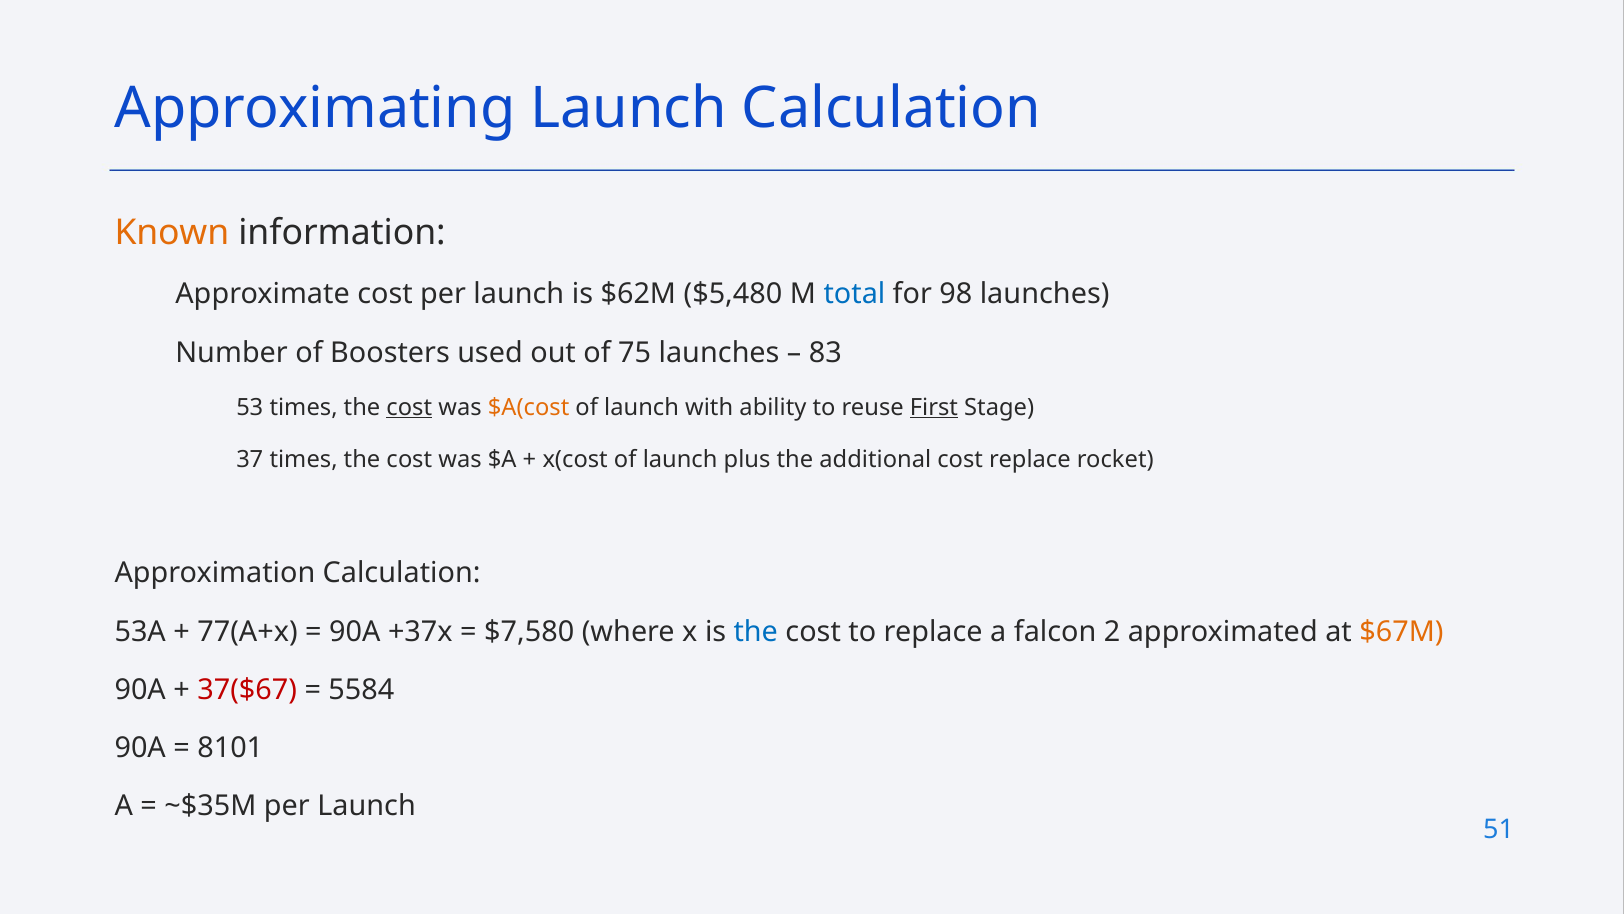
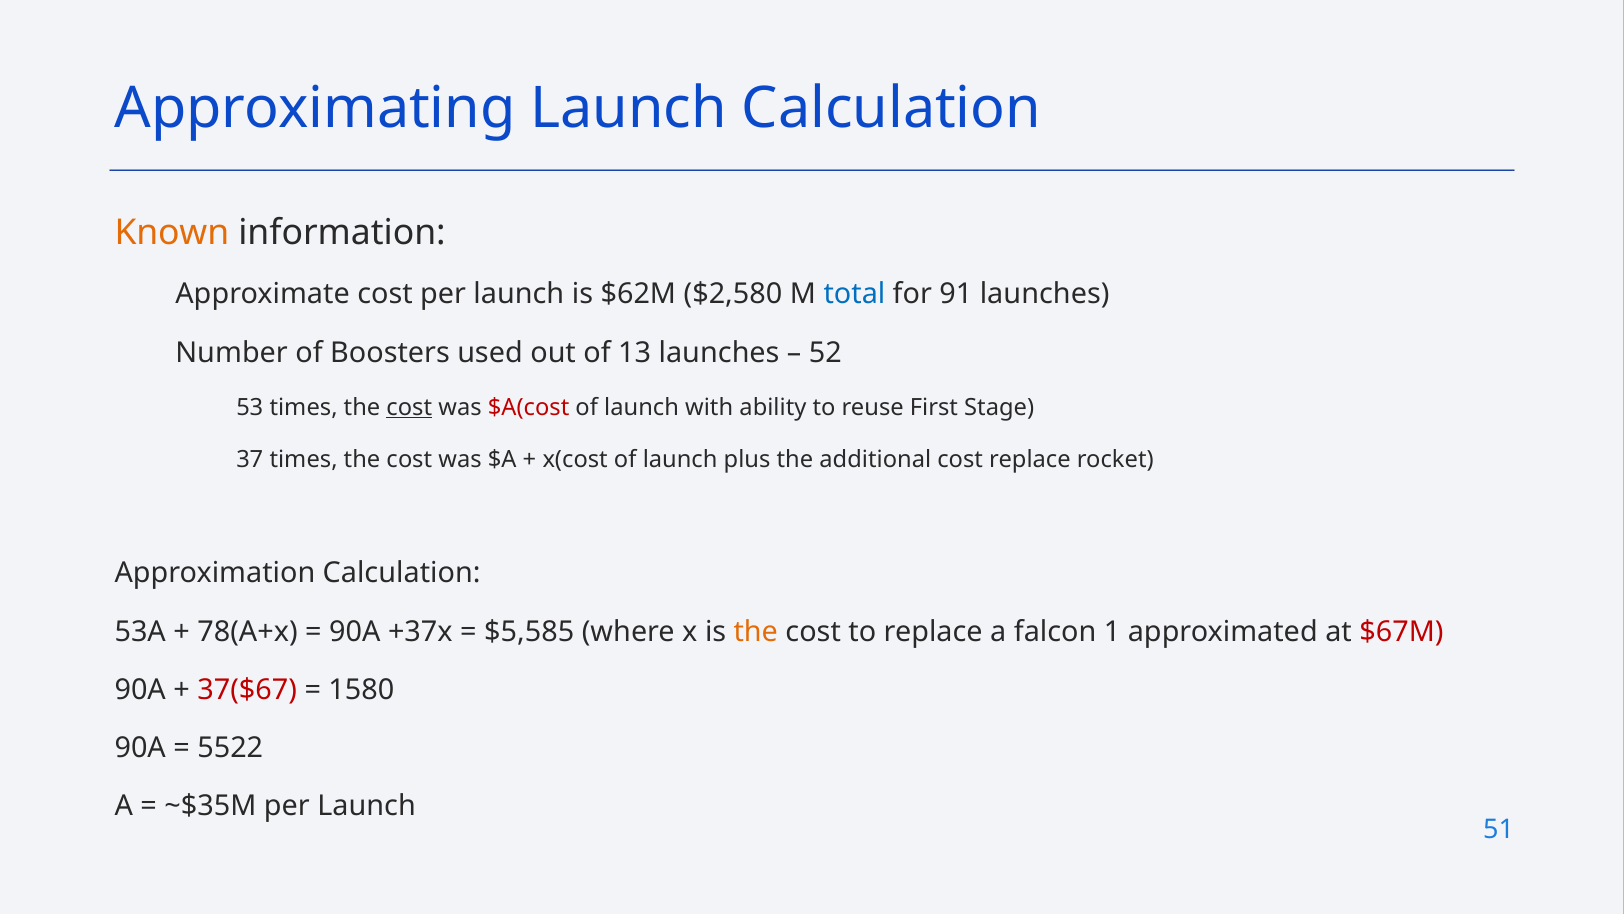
$5,480: $5,480 -> $2,580 (733, 294)
98: 98 -> 91 (956, 294)
75: 75 -> 13 (635, 352)
83: 83 -> 52 (825, 352)
$A(cost colour: orange -> red (529, 407)
First underline: present -> none (934, 407)
77(A+x: 77(A+x -> 78(A+x (248, 631)
$7,580: $7,580 -> $5,585 (529, 631)
the colour: blue -> orange (756, 631)
2: 2 -> 1 (1112, 631)
$67M colour: orange -> red (1401, 631)
5584: 5584 -> 1580 (361, 690)
8101: 8101 -> 5522 (230, 748)
